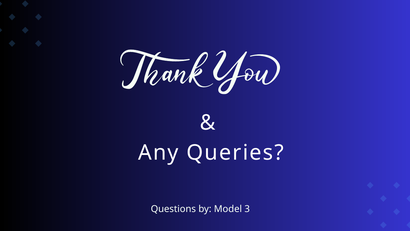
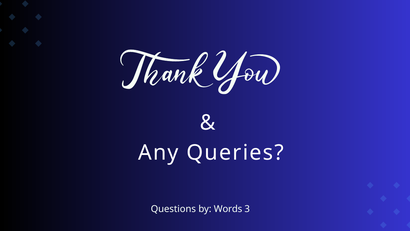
Model: Model -> Words (228, 209)
